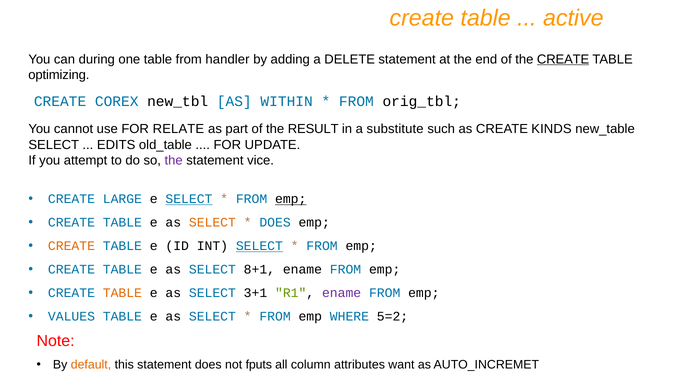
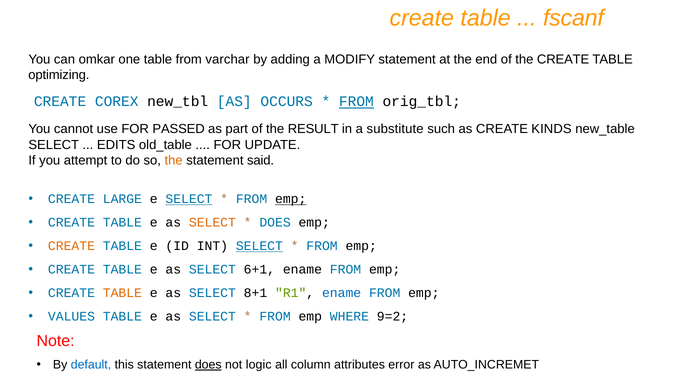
active: active -> fscanf (573, 18)
during: during -> omkar (97, 59)
handler: handler -> varchar (228, 59)
DELETE: DELETE -> MODIFY (350, 59)
CREATE underline: present -> none (563, 59)
WITHIN: WITHIN -> OCCURS (287, 102)
FROM underline: none -> present (356, 102)
RELATE: RELATE -> PASSED (179, 129)
the colour: purple -> orange (174, 160)
vice: vice -> said (261, 160)
8+1: 8+1 -> 6+1 (259, 269)
3+1: 3+1 -> 8+1 (255, 293)
ename colour: purple -> blue (342, 293)
5=2: 5=2 -> 9=2 (393, 316)
default colour: orange -> blue (91, 364)
does underline: none -> present (208, 364)
fputs: fputs -> logic (259, 364)
want: want -> error (401, 364)
